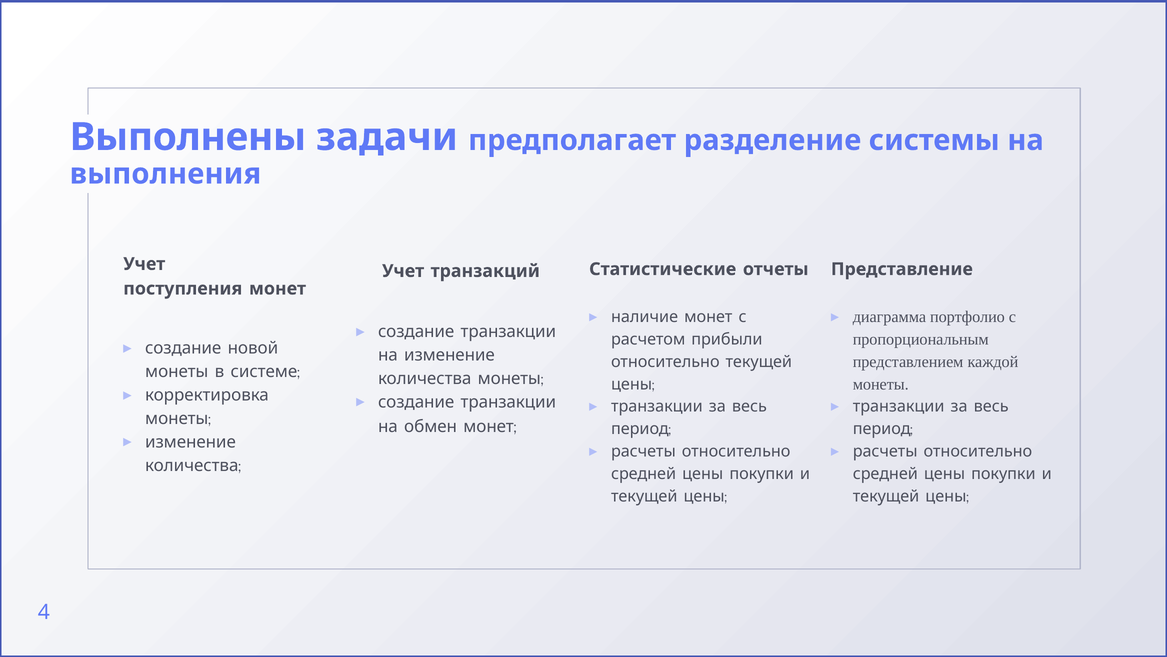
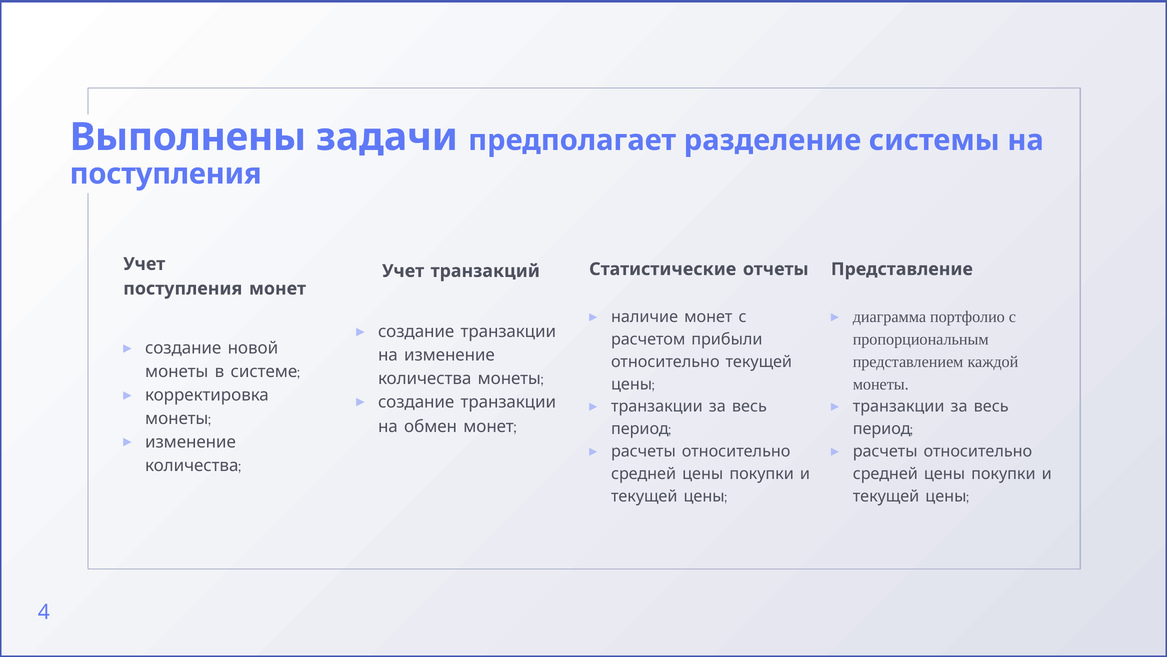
выполнения: выполнения -> поступления (166, 174)
